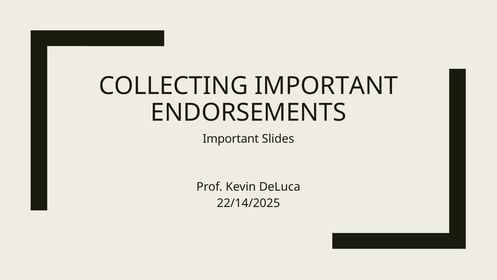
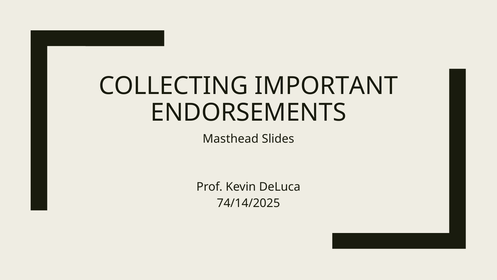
Important: Important -> Masthead (231, 139)
22/14/2025: 22/14/2025 -> 74/14/2025 (248, 203)
